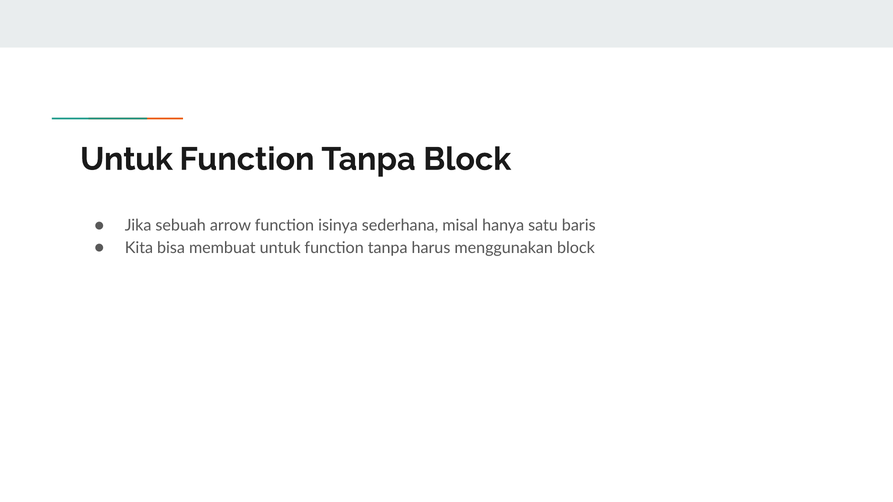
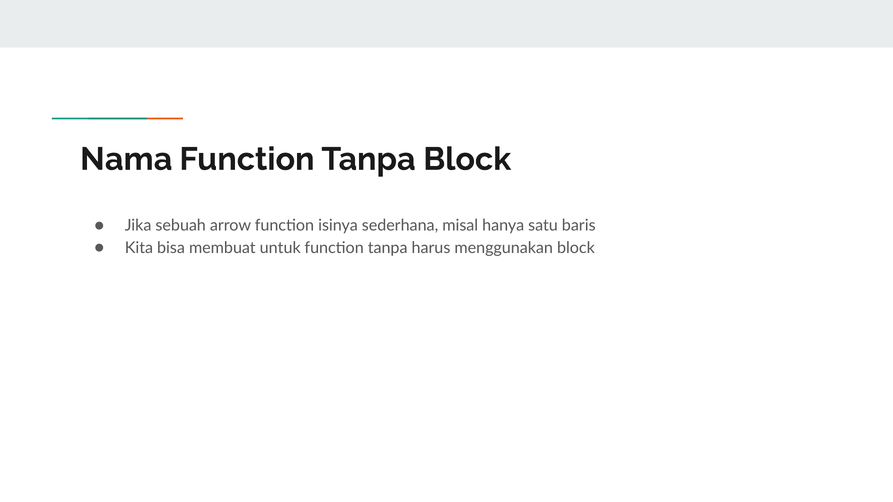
Untuk: Untuk -> Nama (126, 159)
